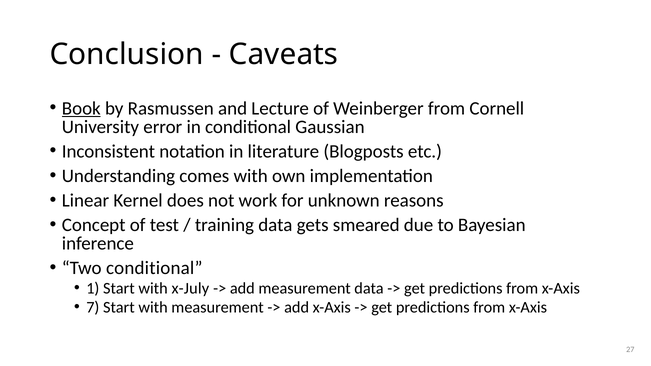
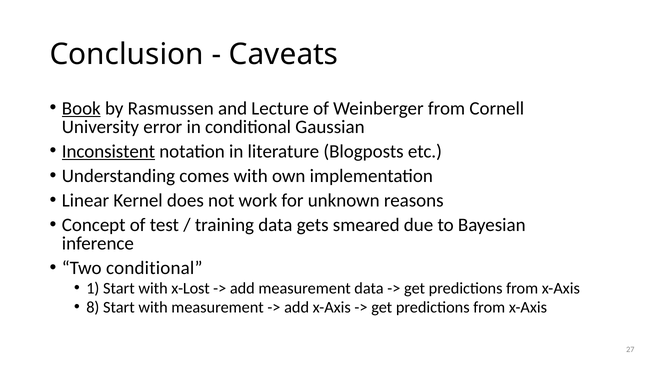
Inconsistent underline: none -> present (108, 151)
x-July: x-July -> x-Lost (190, 288)
7: 7 -> 8 (93, 307)
